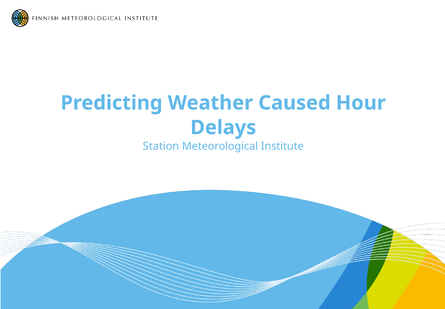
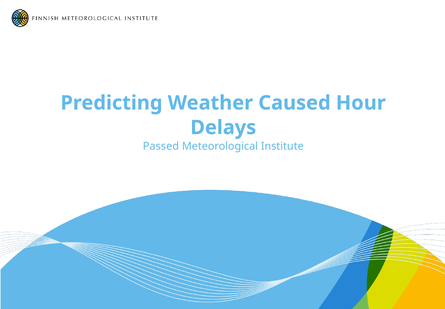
Station: Station -> Passed (161, 146)
